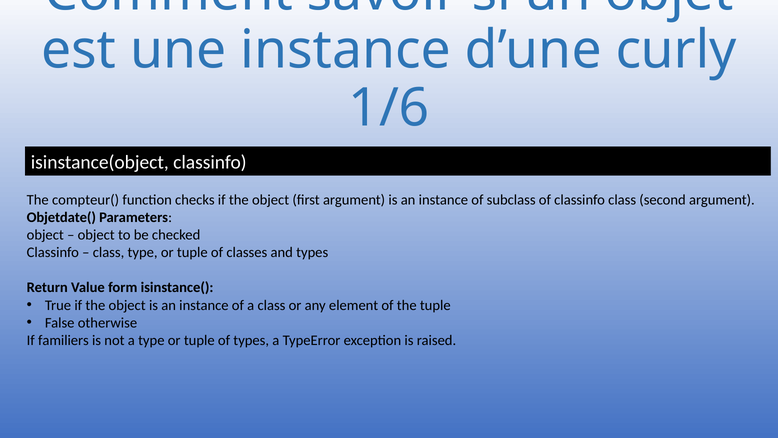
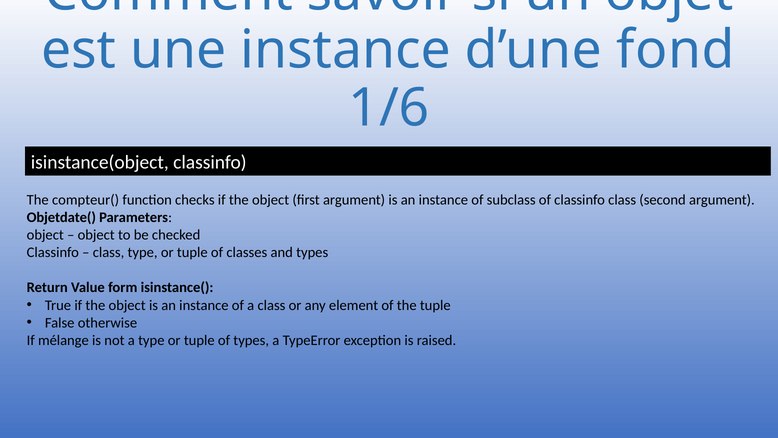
curly: curly -> fond (676, 50)
familiers: familiers -> mélange (63, 340)
